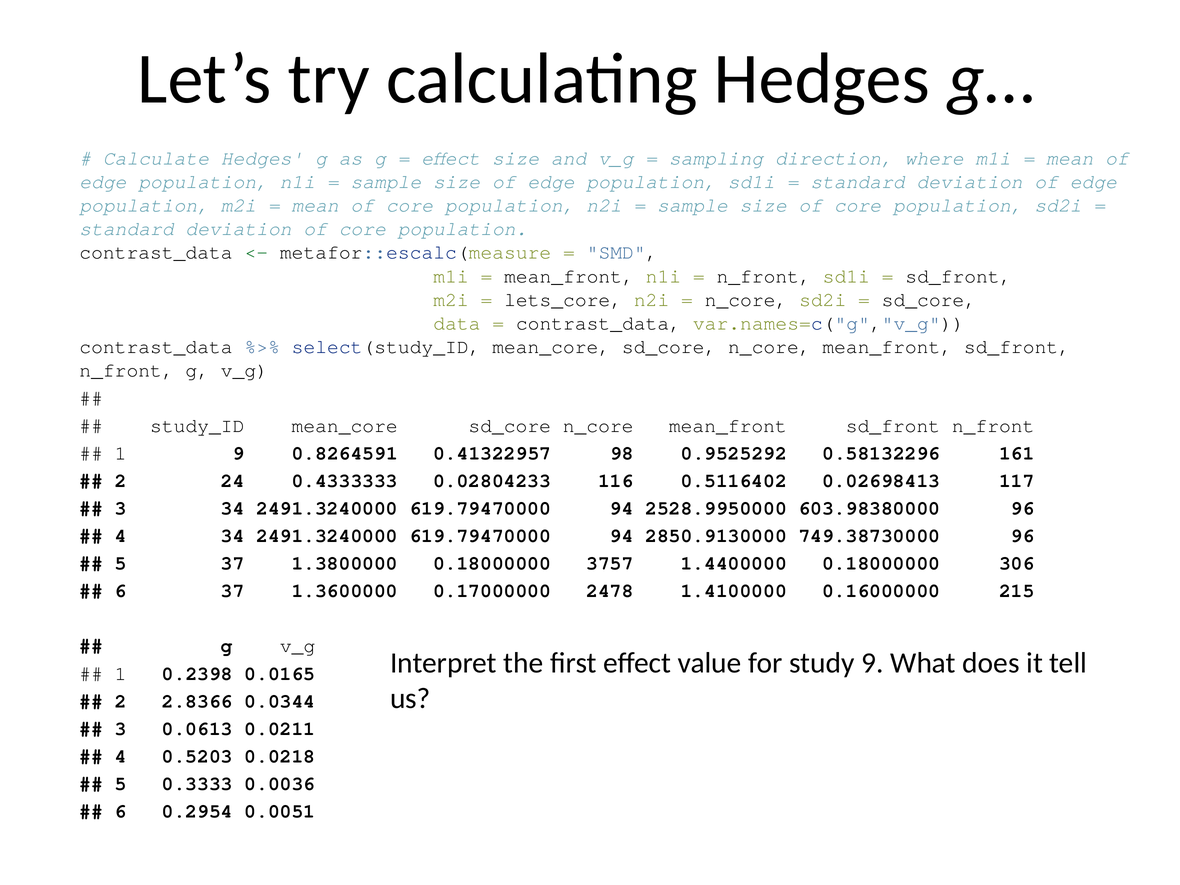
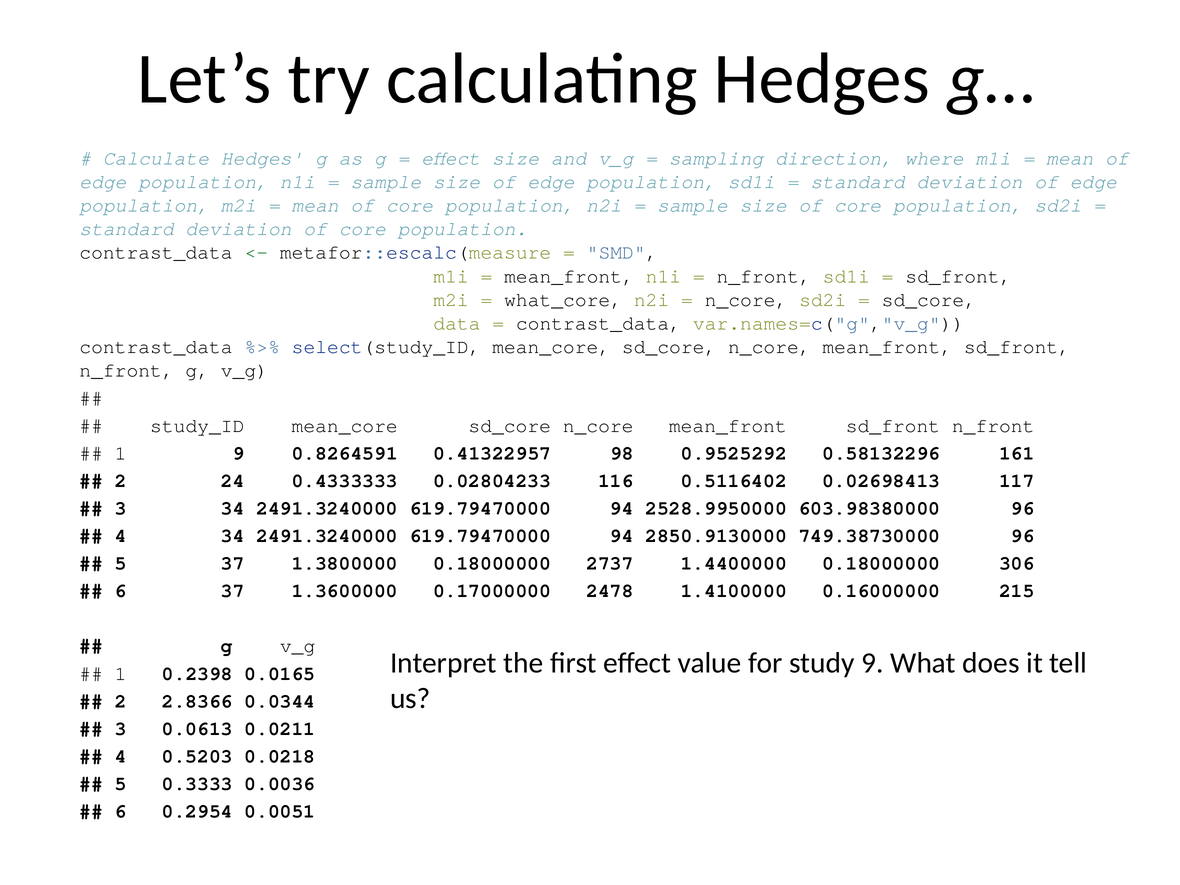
lets_core: lets_core -> what_core (563, 300)
3757: 3757 -> 2737 (610, 563)
